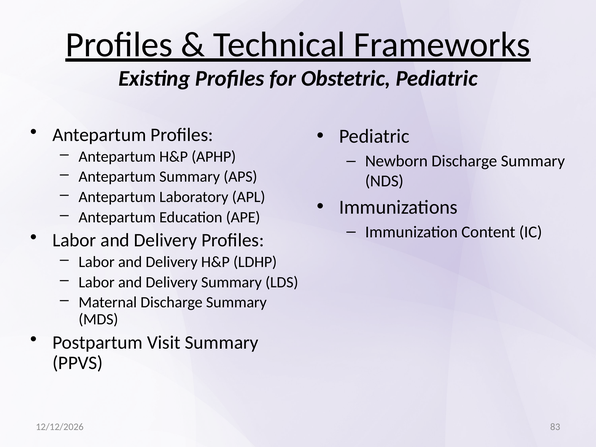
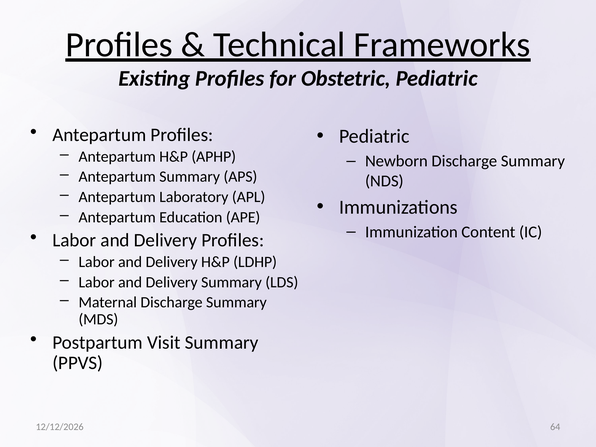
83: 83 -> 64 (555, 427)
